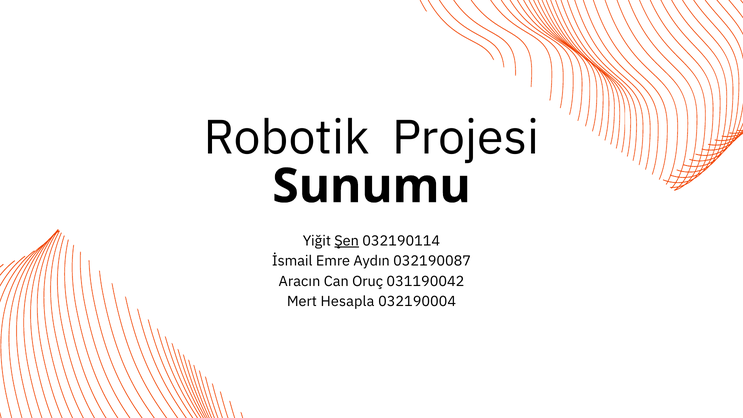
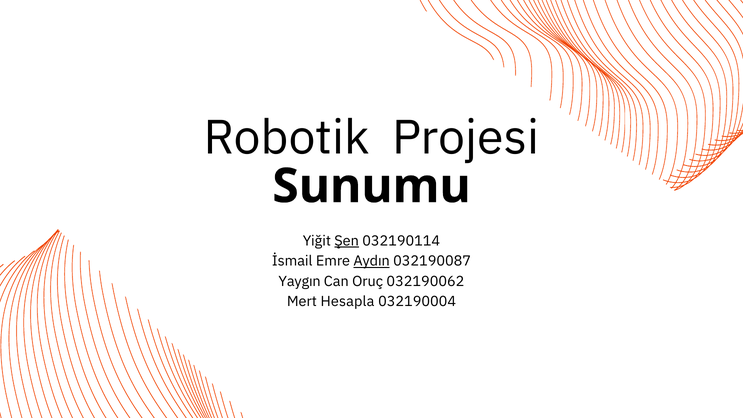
Aydın underline: none -> present (372, 261)
Aracın: Aracın -> Yaygın (300, 281)
031190042: 031190042 -> 032190062 (425, 281)
